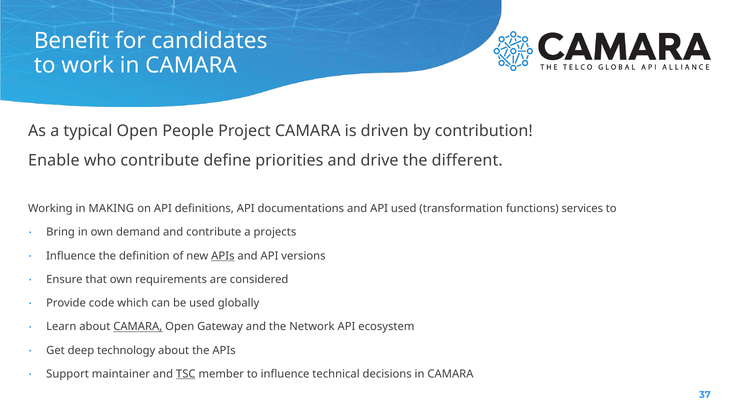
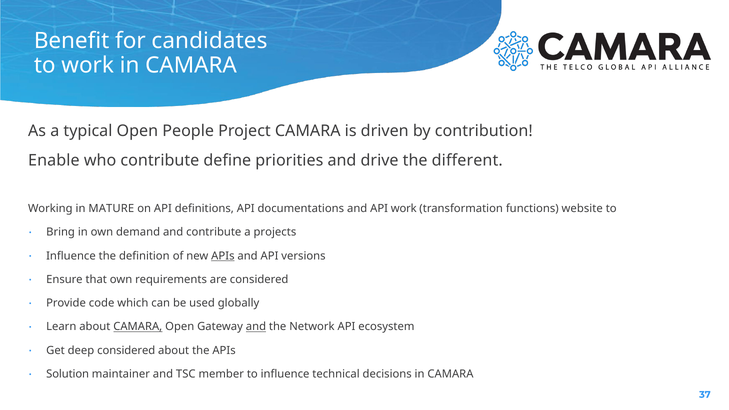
MAKING: MAKING -> MATURE (111, 209)
API used: used -> work (404, 209)
services: services -> website (582, 209)
and underline: none -> present (256, 327)
deep technology: technology -> considered (126, 351)
Support: Support -> Solution (68, 374)
TSC underline: present -> none (186, 374)
